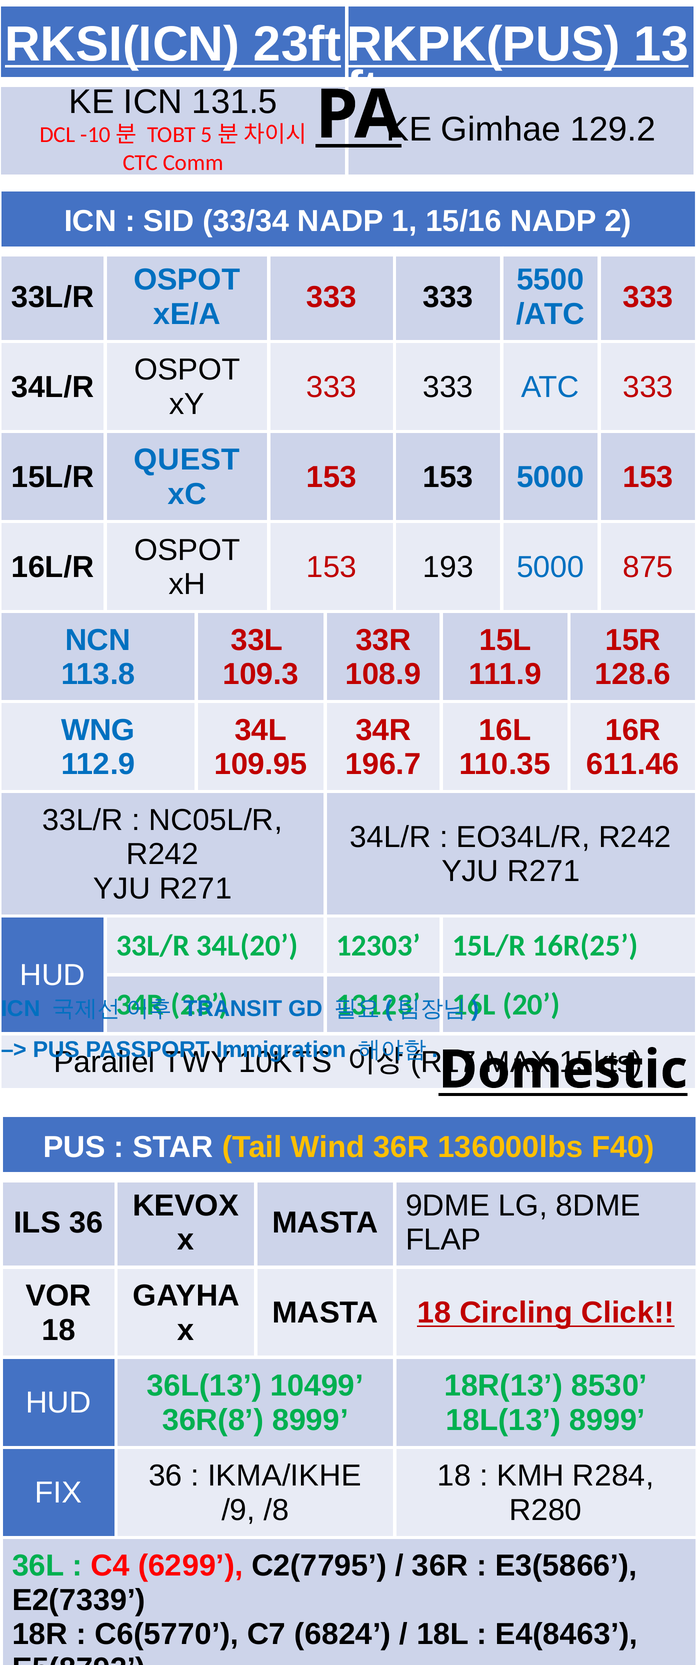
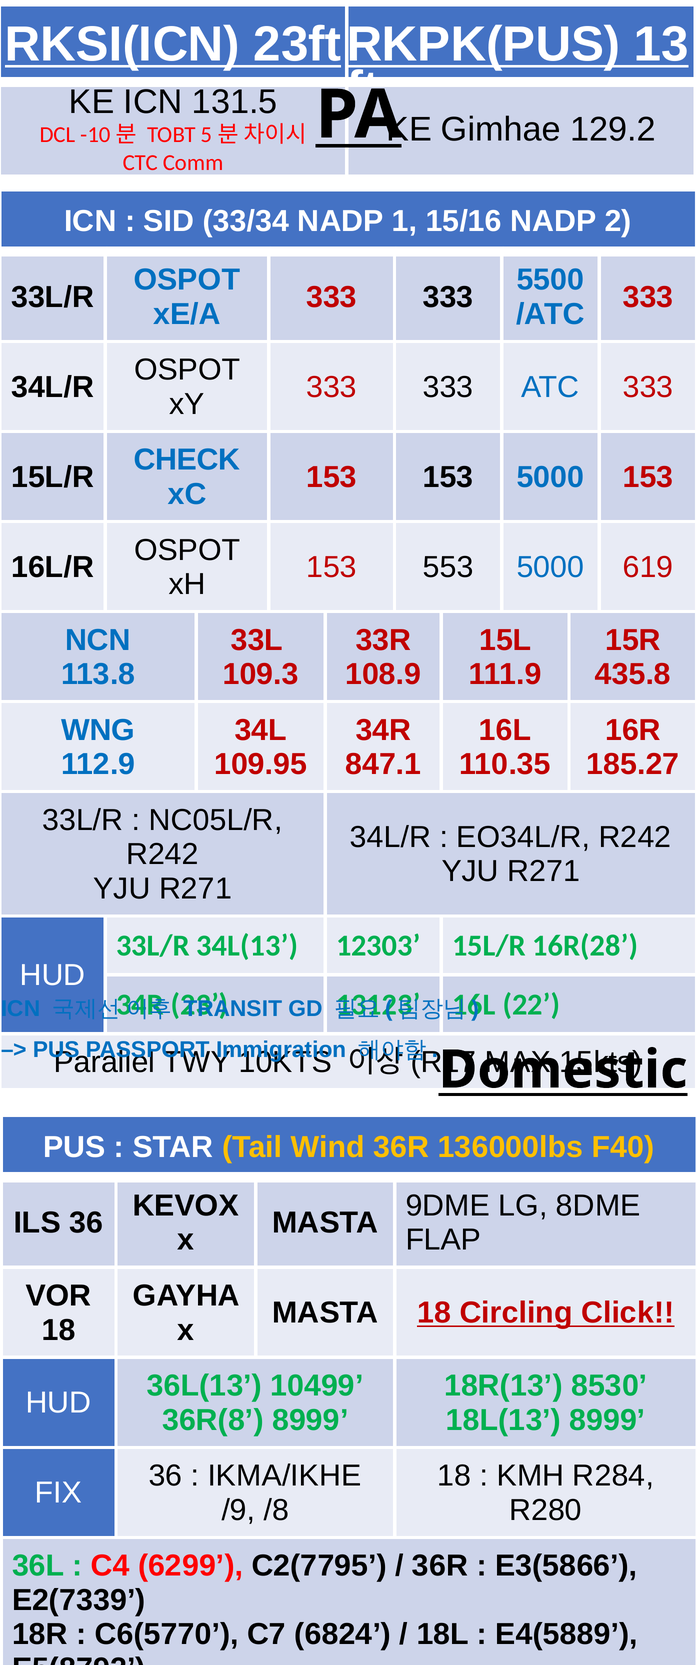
QUEST: QUEST -> CHECK (187, 460)
193: 193 -> 553 (448, 567)
875: 875 -> 619 (648, 567)
128.6: 128.6 -> 435.8 (633, 674)
196.7: 196.7 -> 847.1 (383, 764)
611.46: 611.46 -> 185.27 (633, 764)
34L(20: 34L(20 -> 34L(13 (247, 946)
16R(25: 16R(25 -> 16R(28 (585, 946)
20: 20 -> 22 (531, 1005)
E4(8463: E4(8463 -> E4(5889 (567, 1635)
